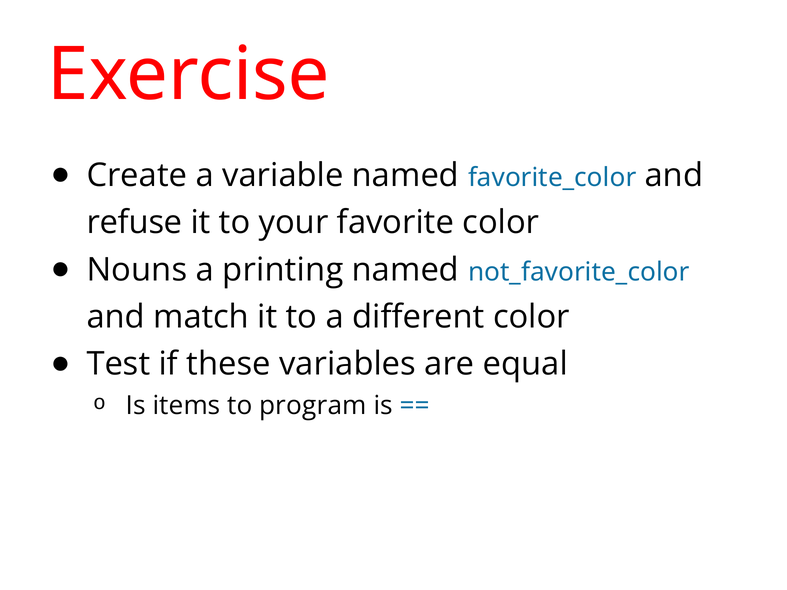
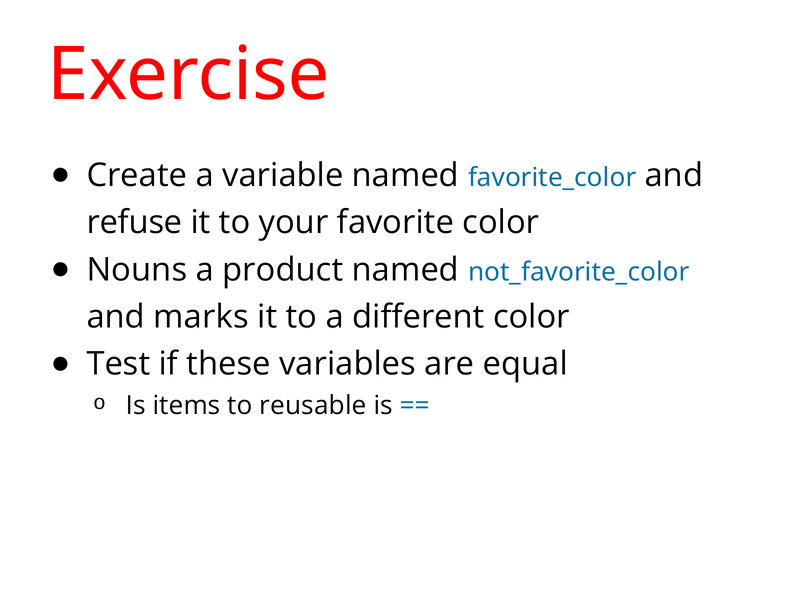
printing: printing -> product (283, 270)
match: match -> marks (201, 317)
program: program -> reusable (313, 406)
